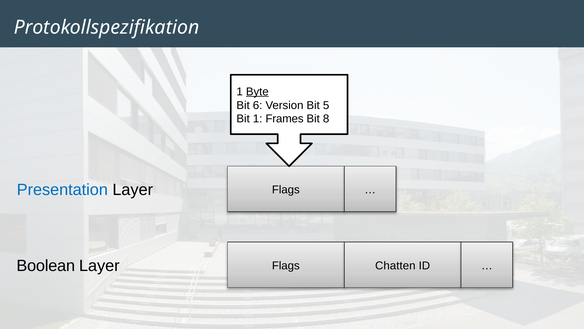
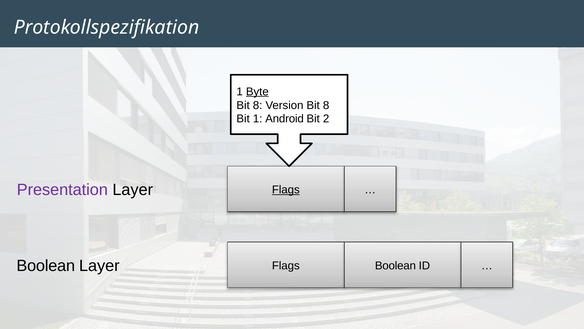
6: 6 -> 8 (258, 105)
Version Bit 5: 5 -> 8 (326, 105)
Frames: Frames -> Android (285, 119)
8: 8 -> 2 (326, 119)
Presentation colour: blue -> purple (62, 190)
Flags underline: none -> present (286, 189)
Flags Chatten: Chatten -> Boolean (395, 265)
